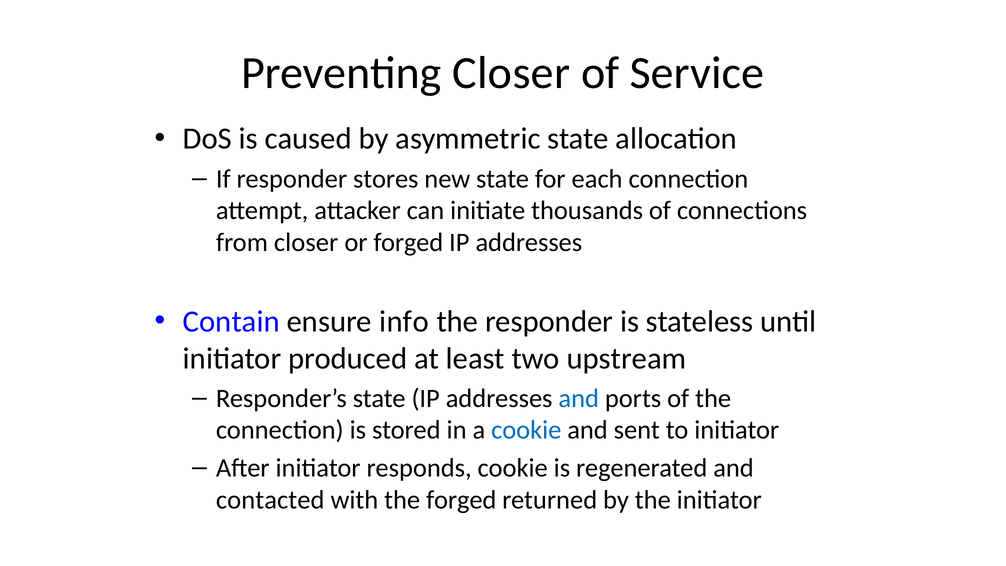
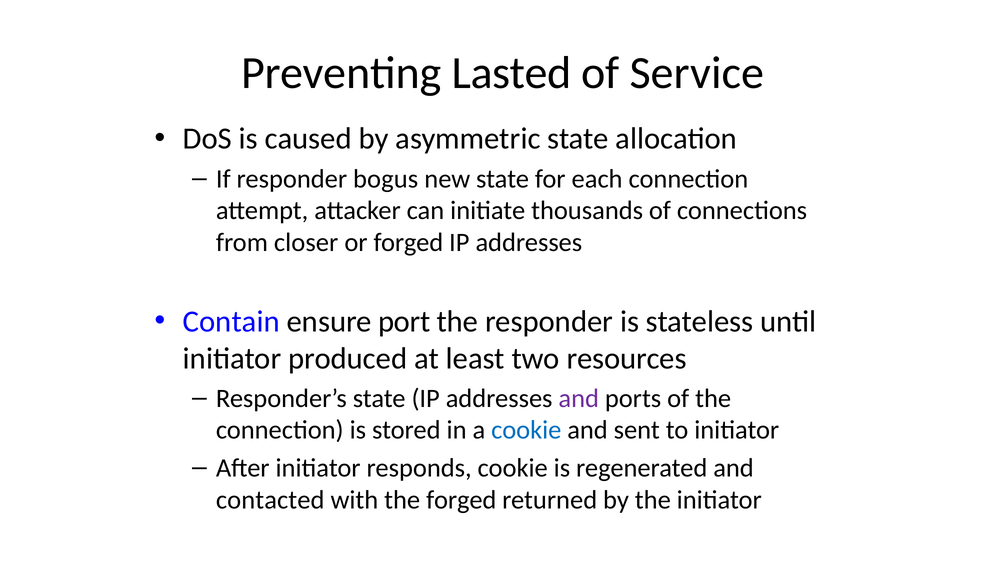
Preventing Closer: Closer -> Lasted (512, 73)
stores: stores -> bogus (386, 179)
info: info -> port (404, 321)
upstream: upstream -> resources (627, 358)
and colour: blue -> purple (579, 398)
